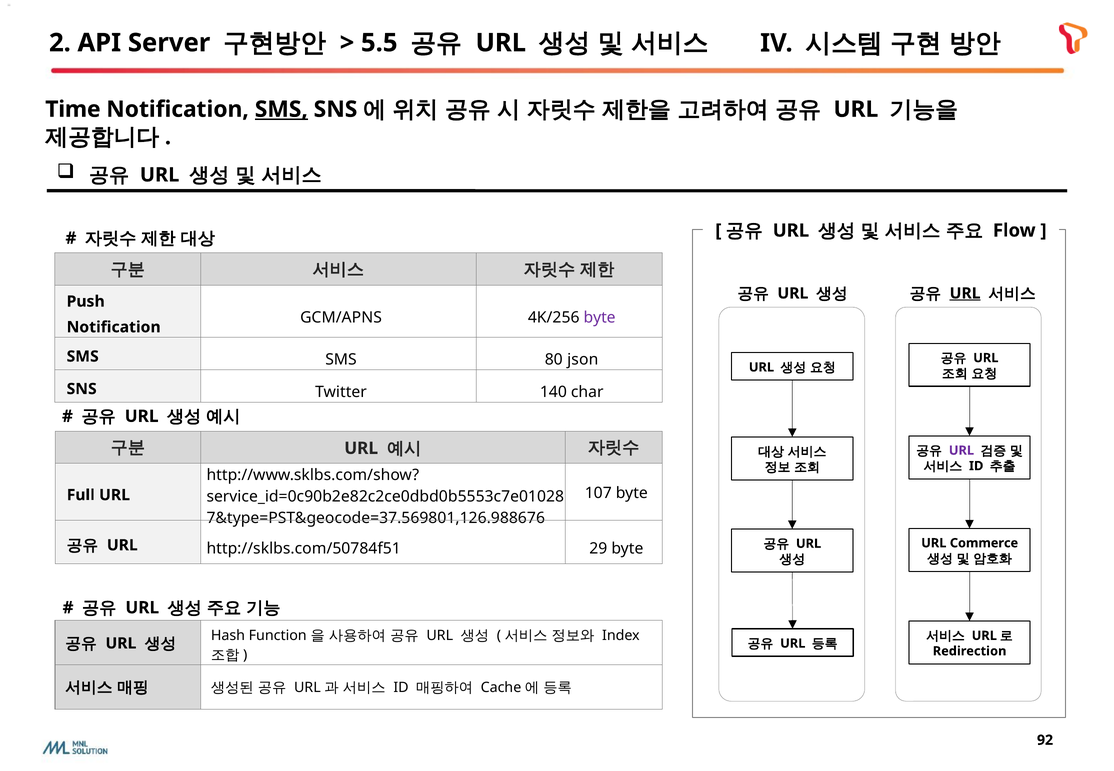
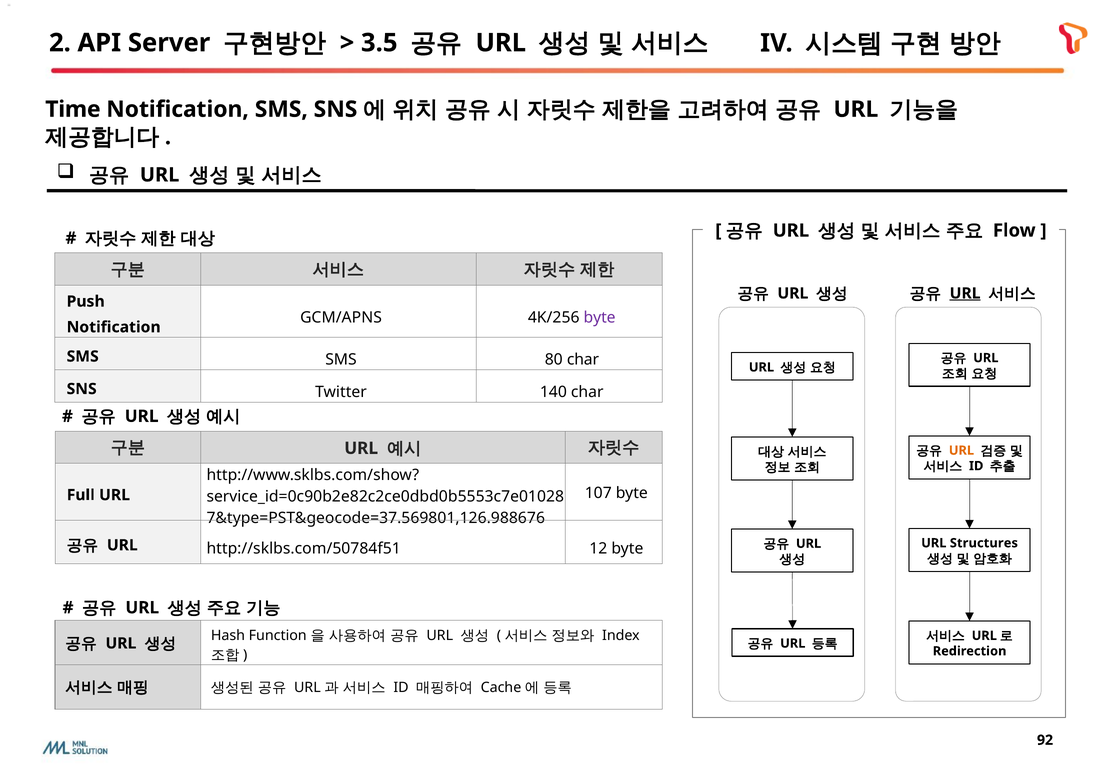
5.5: 5.5 -> 3.5 (379, 43)
SMS underline: present -> none (281, 109)
80 json: json -> char (583, 360)
URL colour: purple -> orange (961, 451)
29: 29 -> 12 (598, 549)
Commerce: Commerce -> Structures (984, 543)
